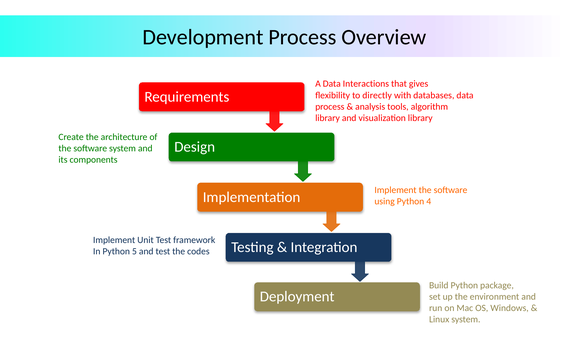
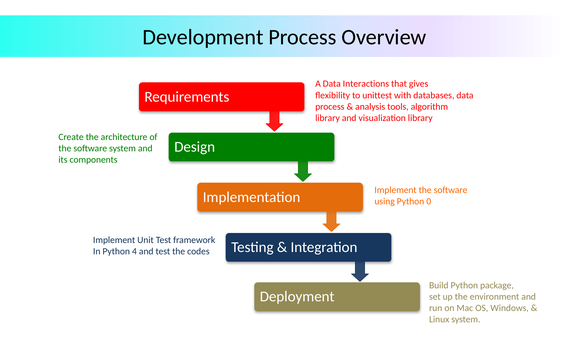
directly: directly -> unittest (377, 95)
4: 4 -> 0 (429, 201)
5: 5 -> 4 (134, 251)
